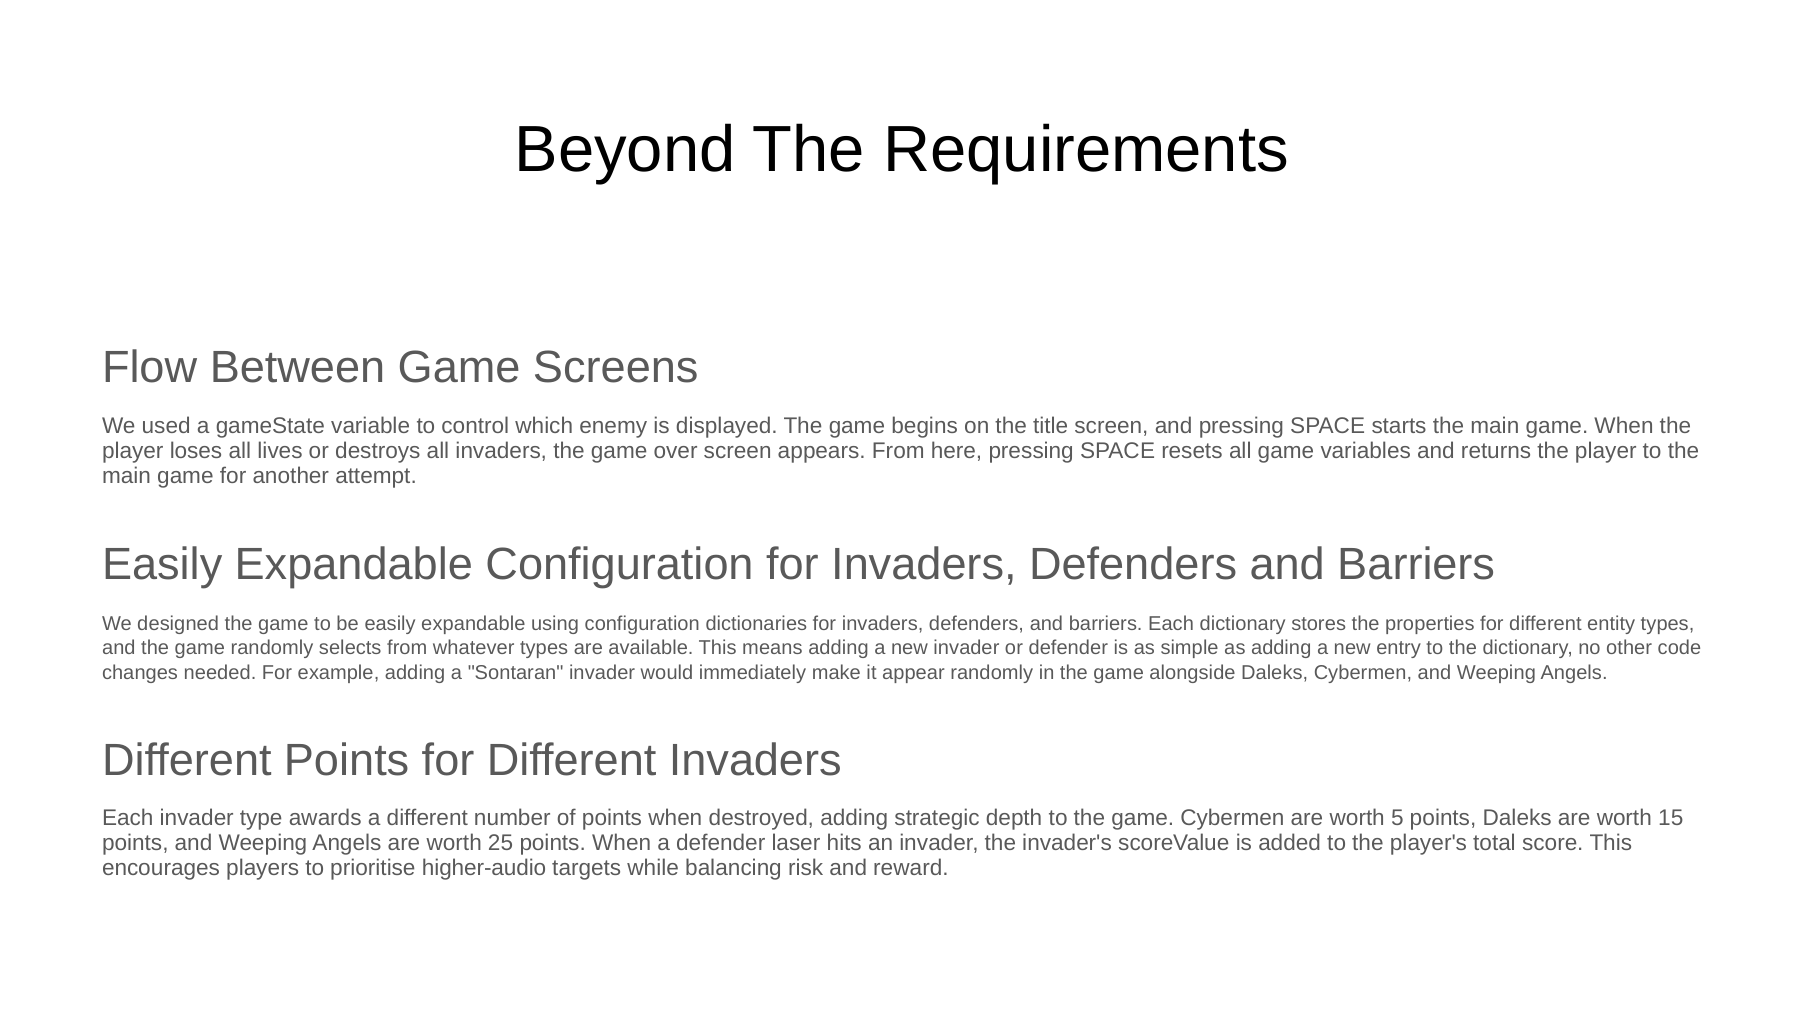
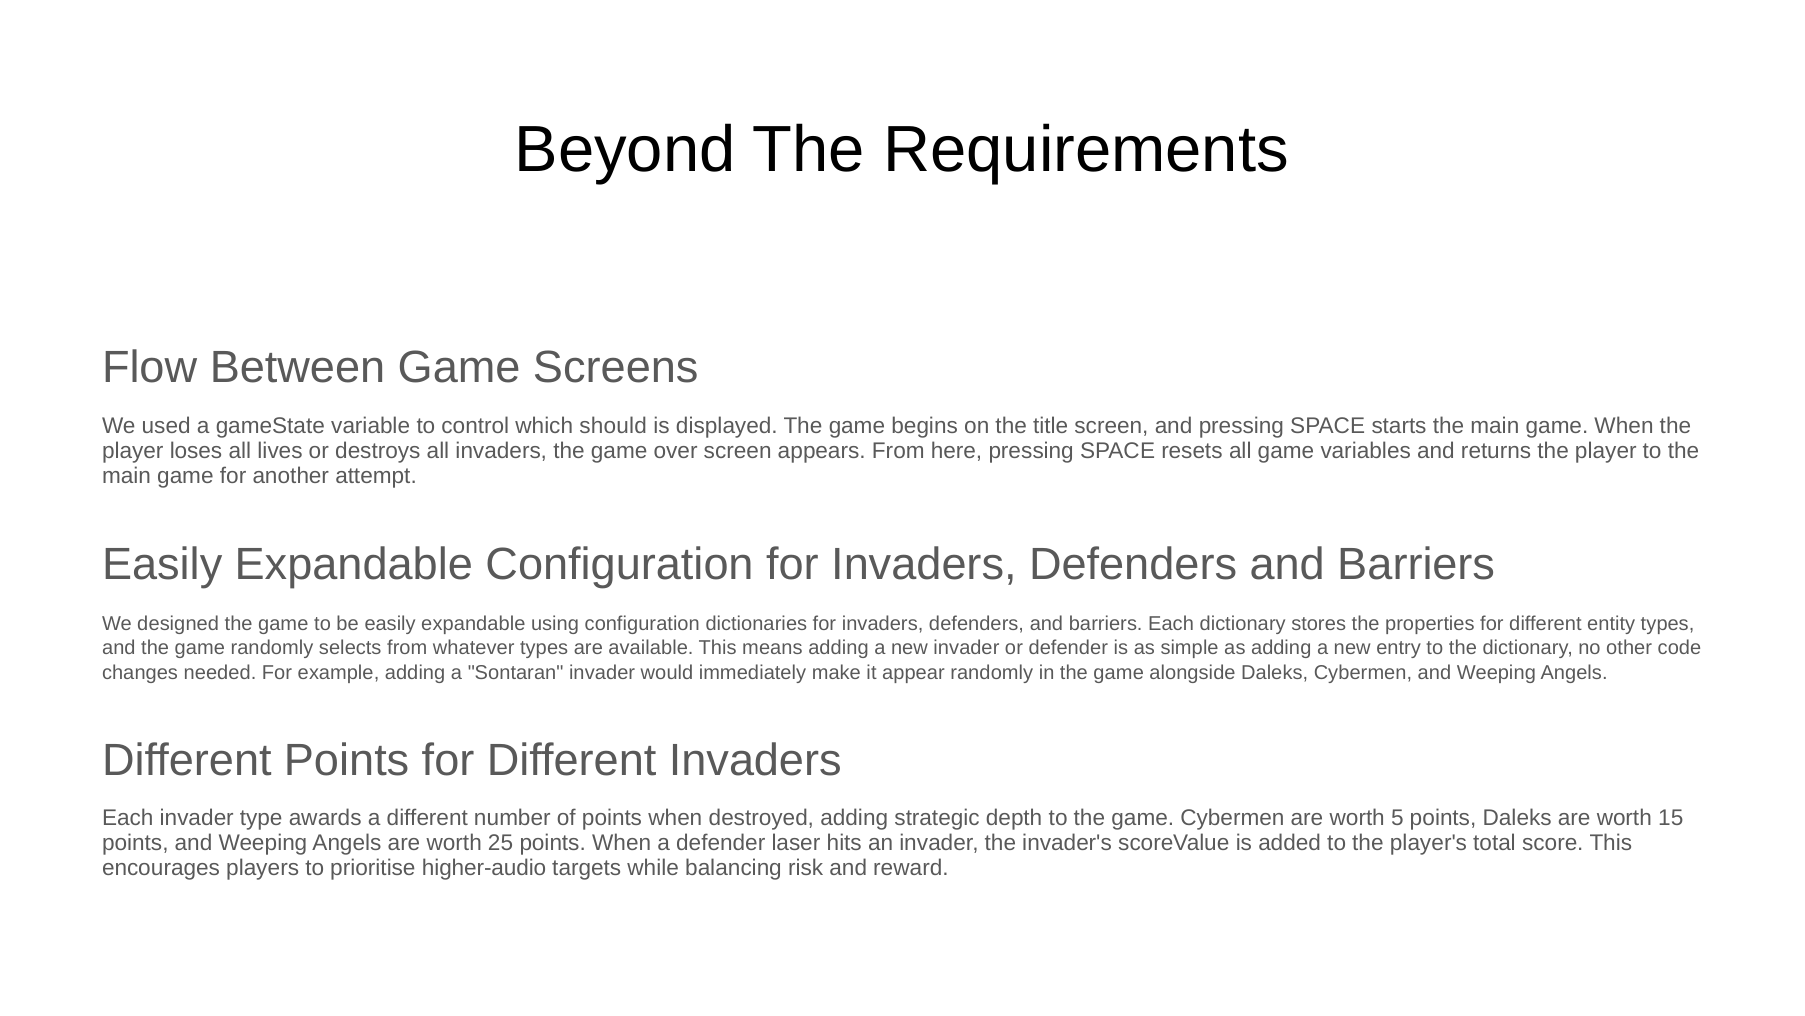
enemy: enemy -> should (613, 426)
